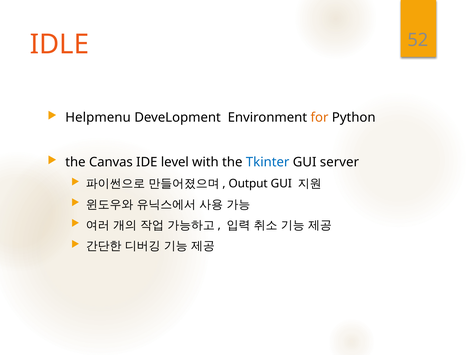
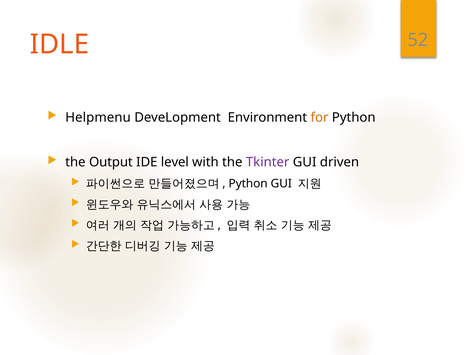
Canvas: Canvas -> Output (111, 162)
Tkinter colour: blue -> purple (268, 162)
server: server -> driven (340, 162)
Output: Output -> Python (248, 184)
